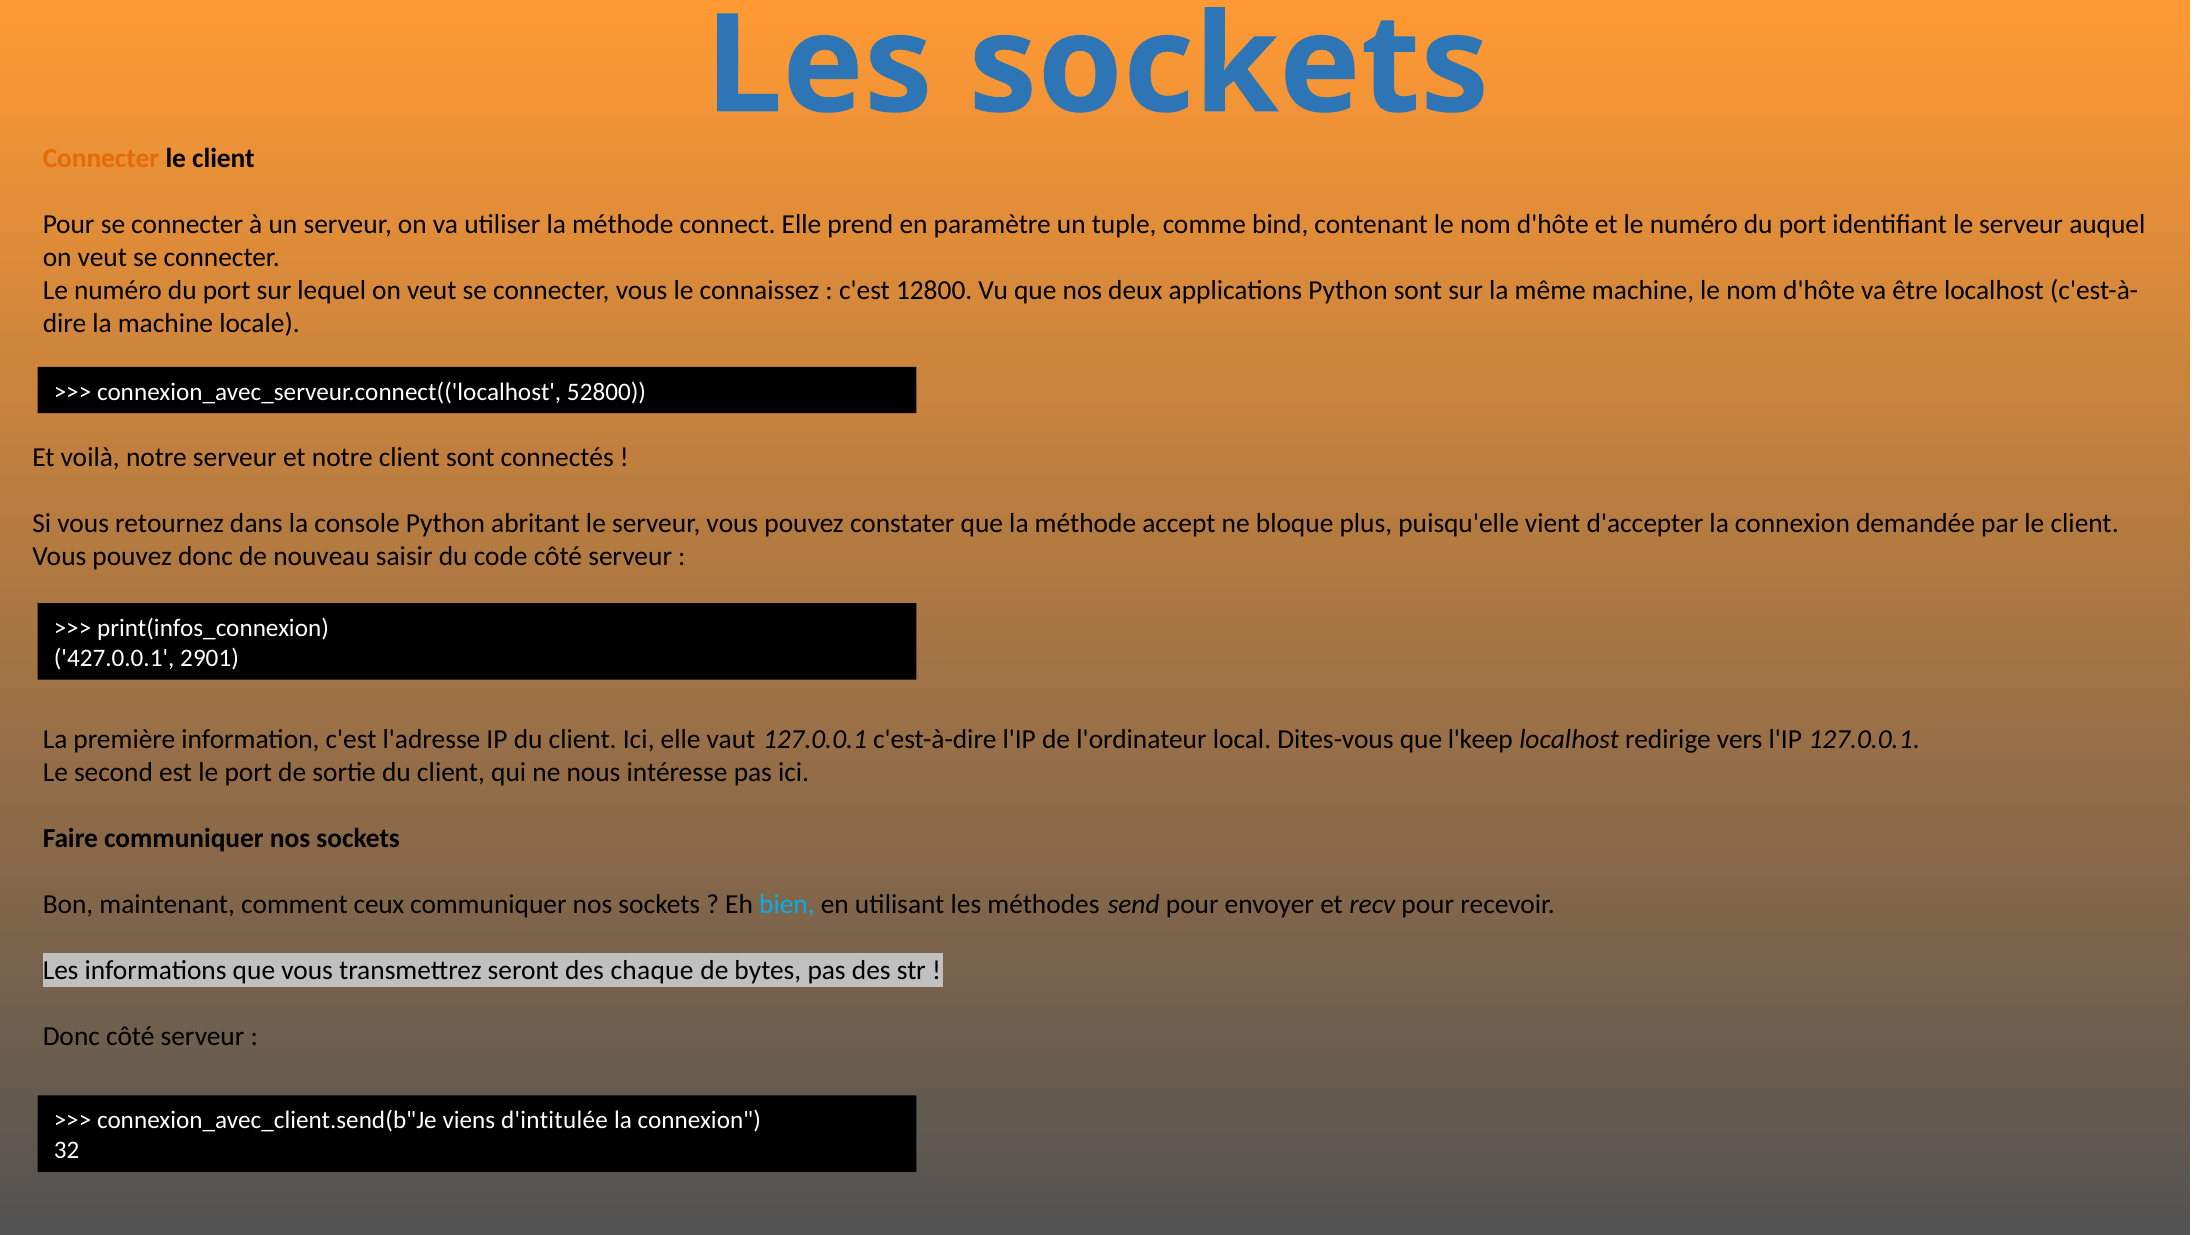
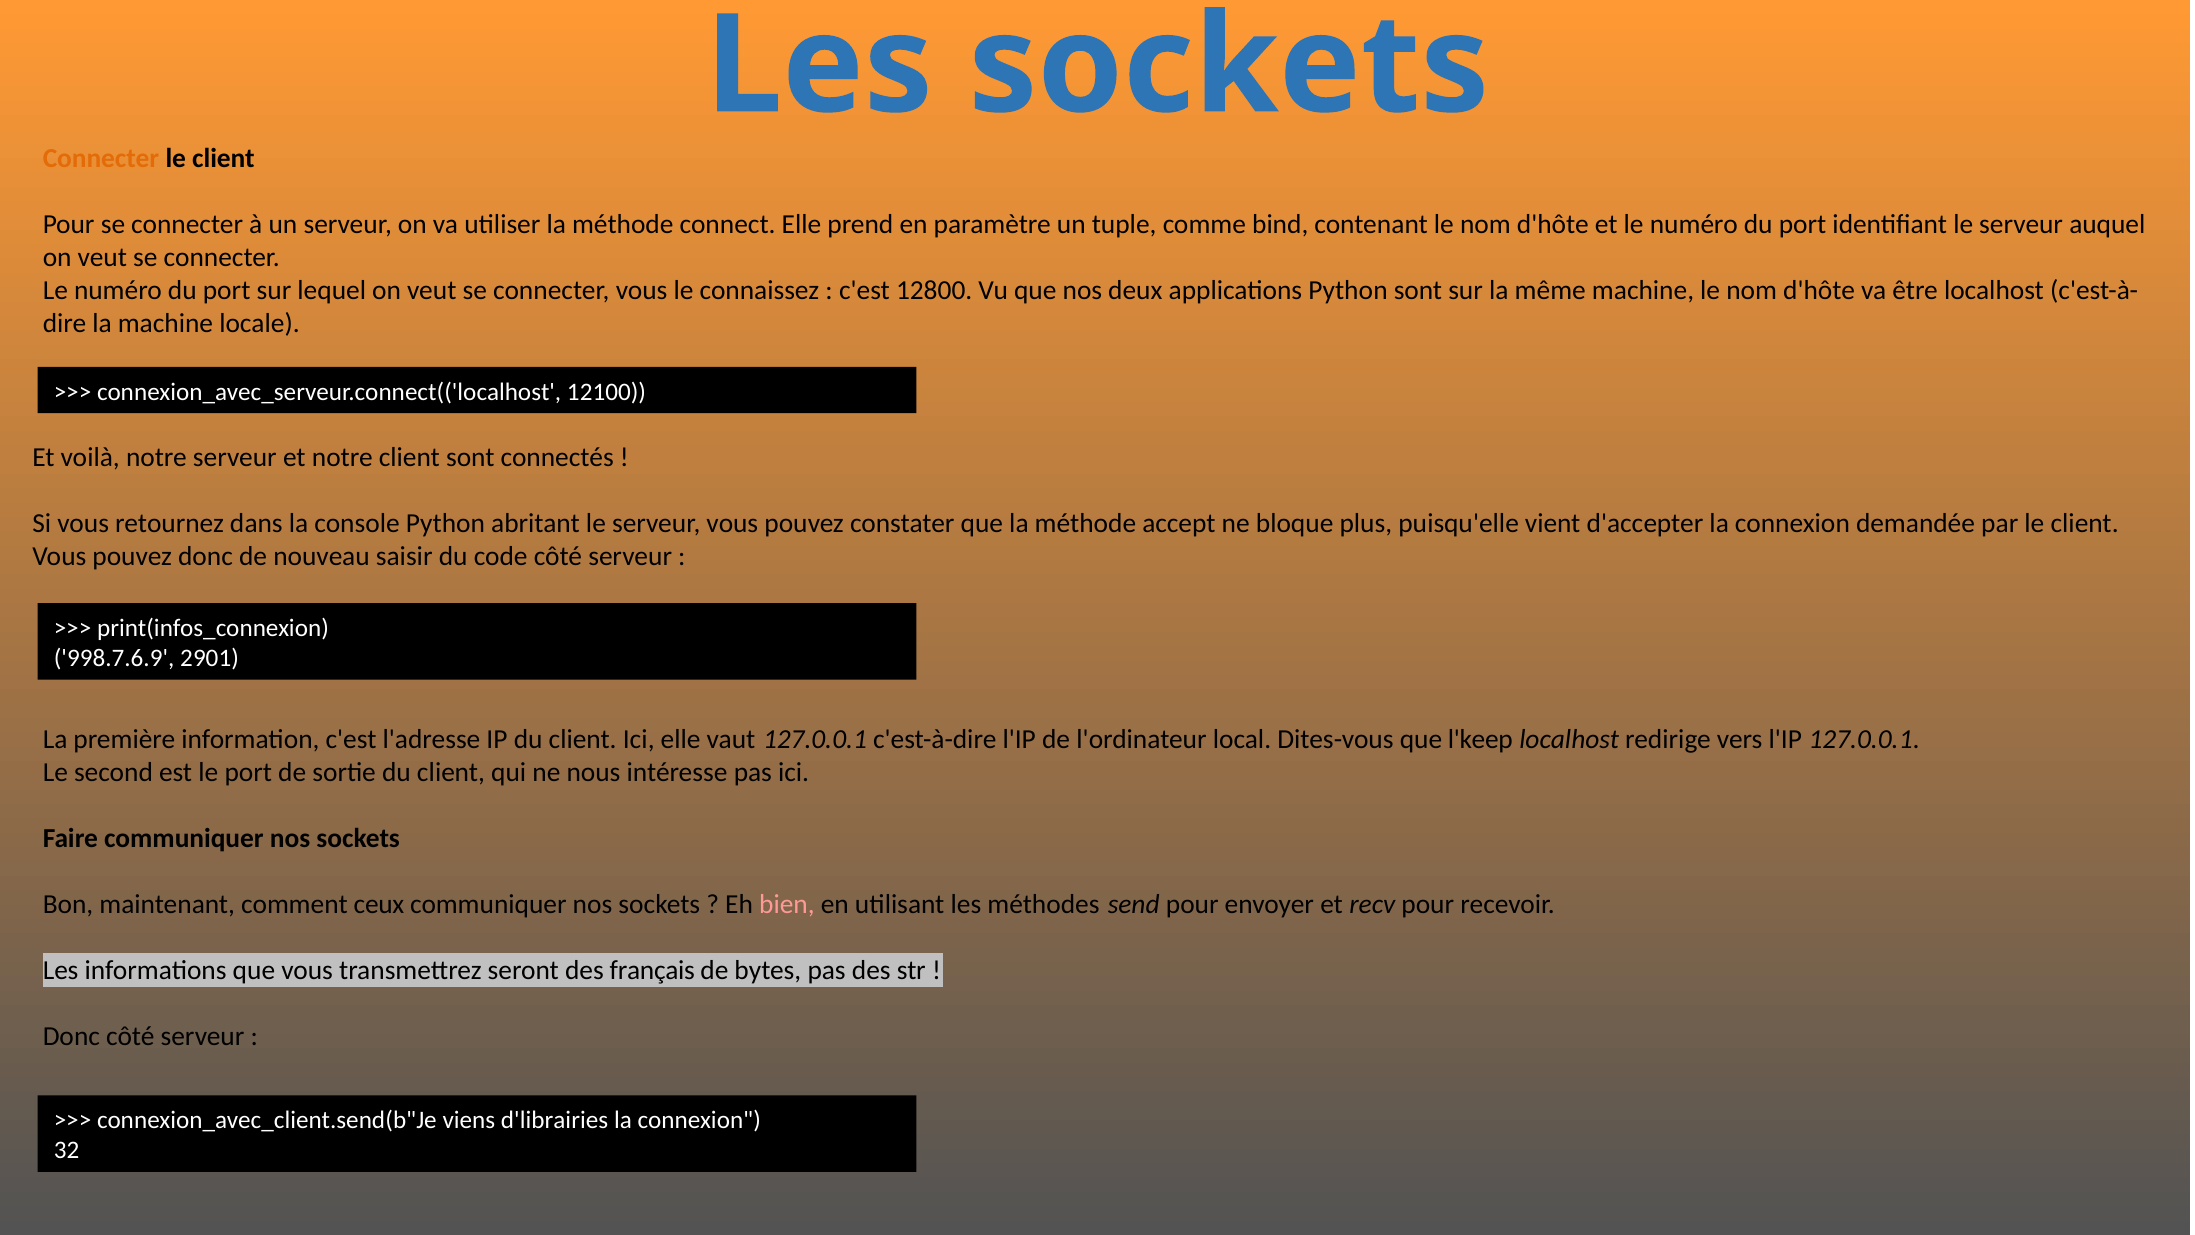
52800: 52800 -> 12100 (607, 392)
427.0.0.1: 427.0.0.1 -> 998.7.6.9 (114, 658)
bien colour: light blue -> pink (787, 904)
chaque: chaque -> français (652, 970)
d'intitulée: d'intitulée -> d'librairies (555, 1120)
